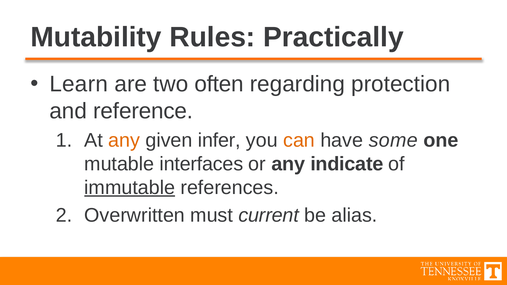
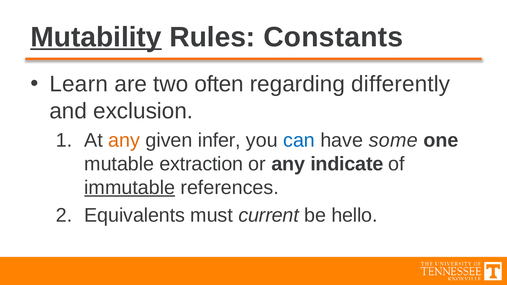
Mutability underline: none -> present (96, 37)
Practically: Practically -> Constants (333, 37)
protection: protection -> differently (401, 84)
reference: reference -> exclusion (143, 111)
can colour: orange -> blue (299, 140)
interfaces: interfaces -> extraction (201, 164)
Overwritten: Overwritten -> Equivalents (135, 215)
alias: alias -> hello (354, 215)
